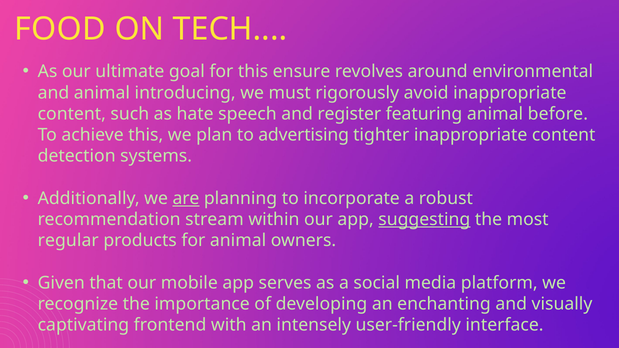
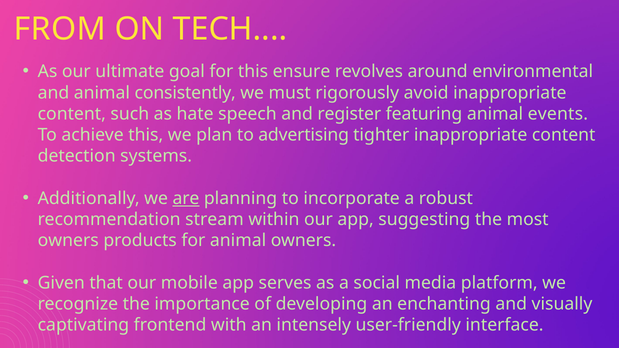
FOOD: FOOD -> FROM (60, 29)
introducing: introducing -> consistently (185, 93)
before: before -> events (558, 114)
suggesting underline: present -> none (424, 220)
regular: regular -> owners (68, 241)
